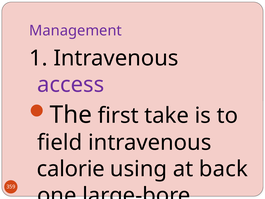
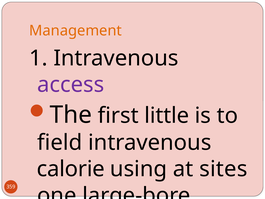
Management colour: purple -> orange (76, 31)
take: take -> little (167, 115)
back: back -> sites (223, 169)
